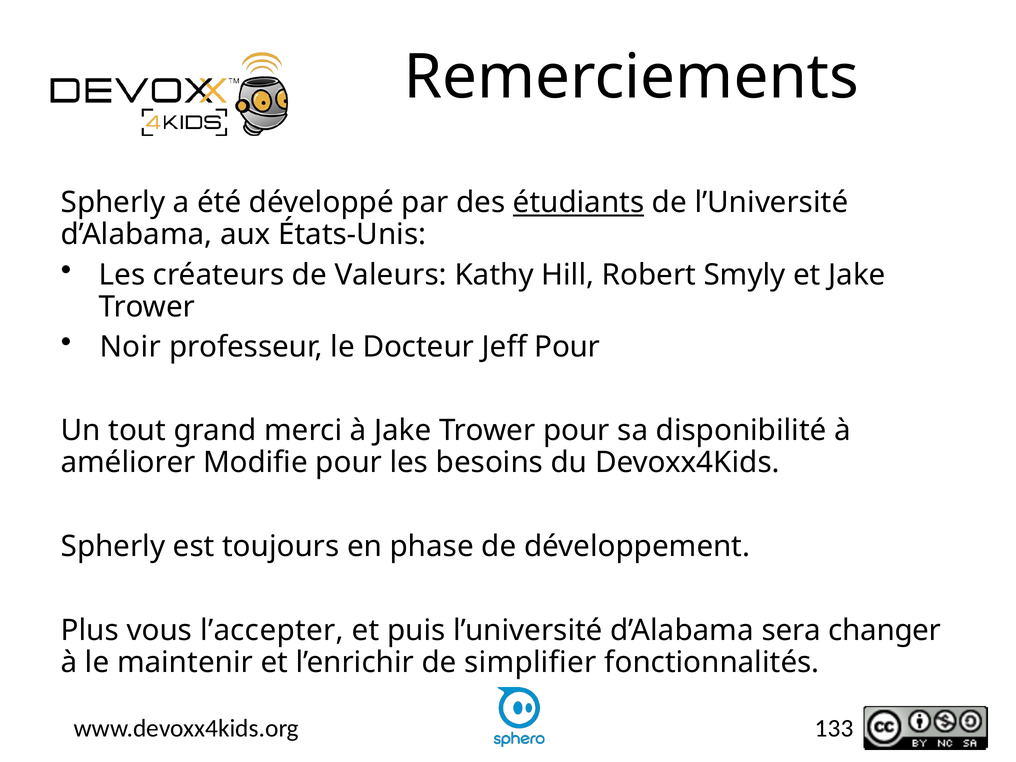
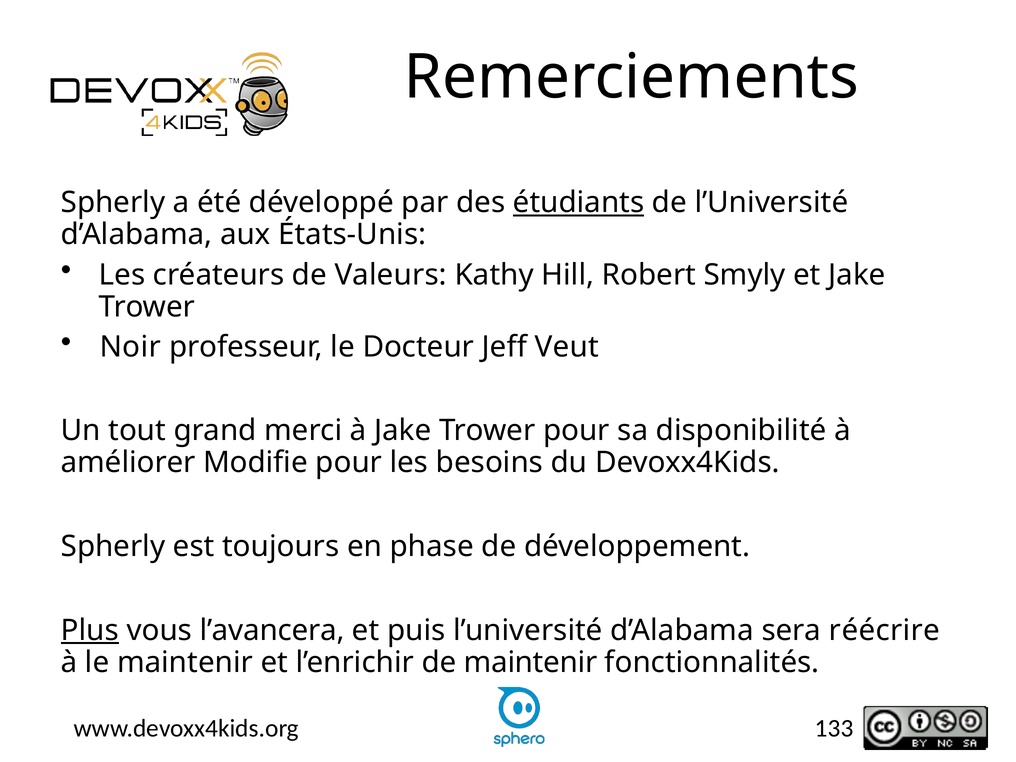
Jeff Pour: Pour -> Veut (567, 347)
Plus underline: none -> present (90, 630)
l’accepter: l’accepter -> l’avancera (272, 630)
changer: changer -> réécrire (884, 630)
de simplifier: simplifier -> maintenir (531, 662)
